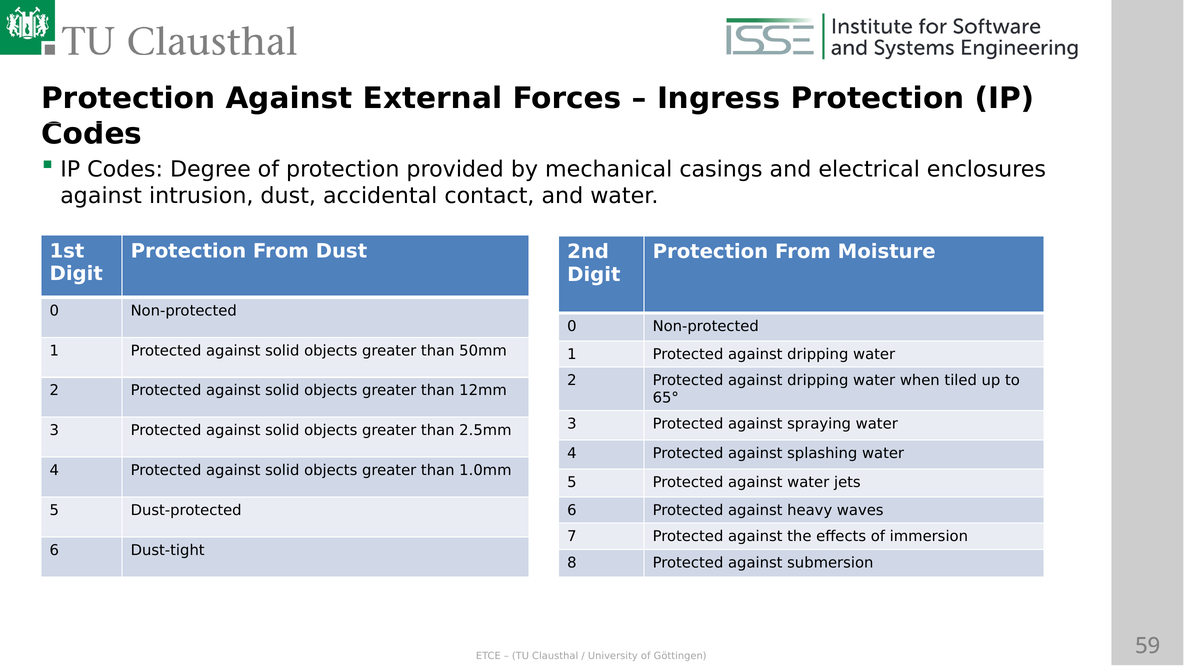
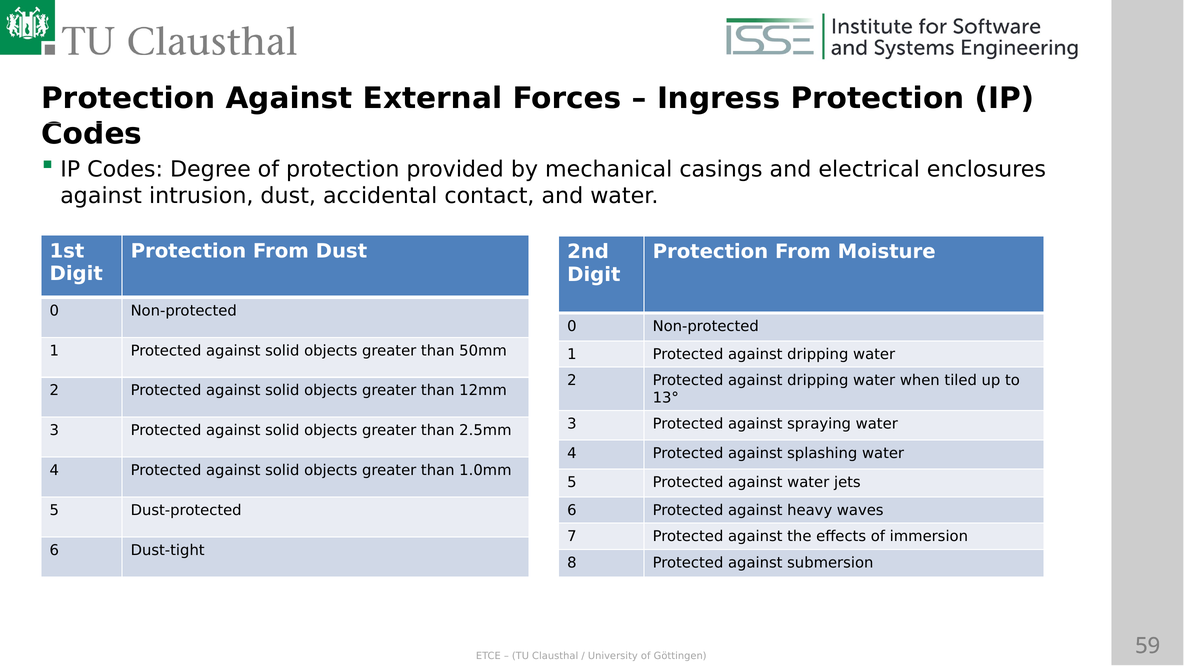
65°: 65° -> 13° (666, 398)
